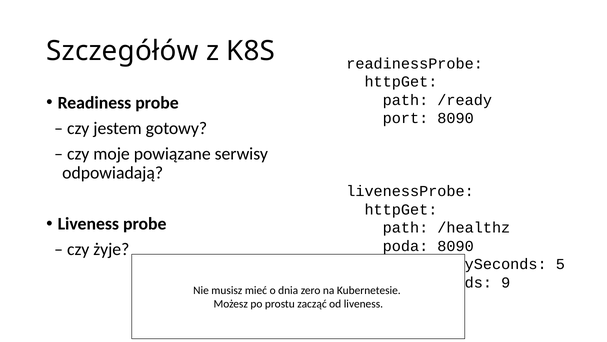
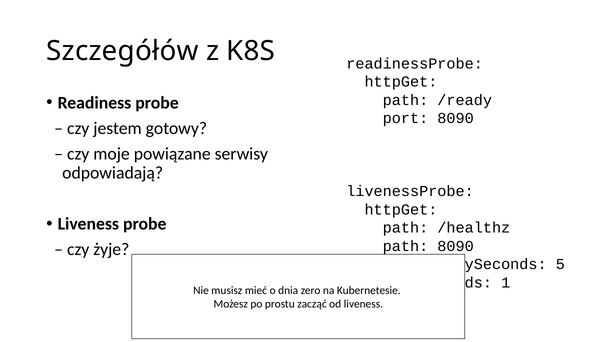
poda: poda -> path (405, 246)
9: 9 -> 1 (506, 282)
